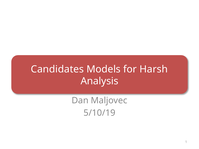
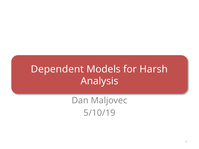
Candidates: Candidates -> Dependent (57, 69)
